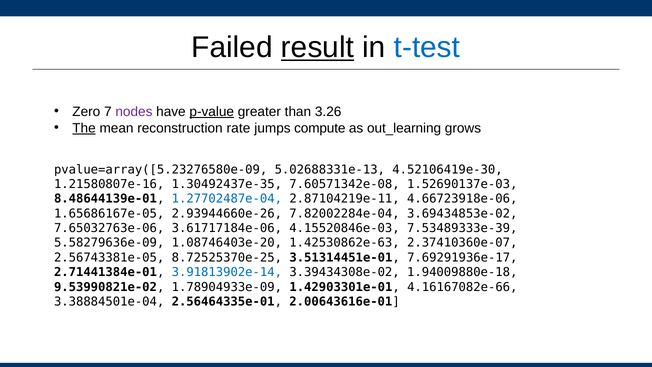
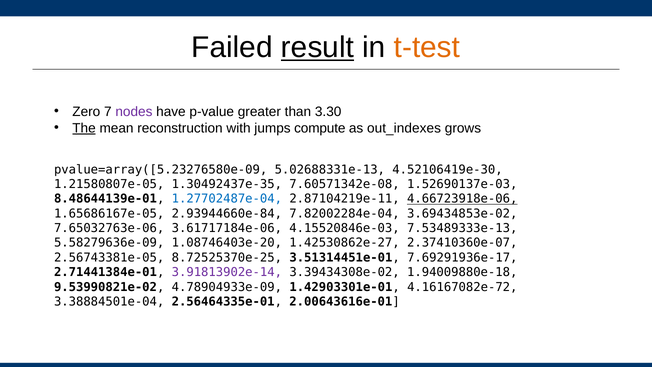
t-test colour: blue -> orange (427, 47)
p-value underline: present -> none (212, 112)
3.26: 3.26 -> 3.30 (328, 112)
rate: rate -> with (239, 128)
out_learning: out_learning -> out_indexes (404, 128)
1.21580807e-16: 1.21580807e-16 -> 1.21580807e-05 (109, 184)
4.66723918e-06 underline: none -> present (462, 199)
2.93944660e-26: 2.93944660e-26 -> 2.93944660e-84 (227, 213)
7.53489333e-39: 7.53489333e-39 -> 7.53489333e-13 (462, 228)
1.42530862e-63: 1.42530862e-63 -> 1.42530862e-27 (345, 243)
3.91813902e-14 colour: blue -> purple (227, 272)
1.78904933e-09: 1.78904933e-09 -> 4.78904933e-09 (227, 287)
4.16167082e-66: 4.16167082e-66 -> 4.16167082e-72 (462, 287)
